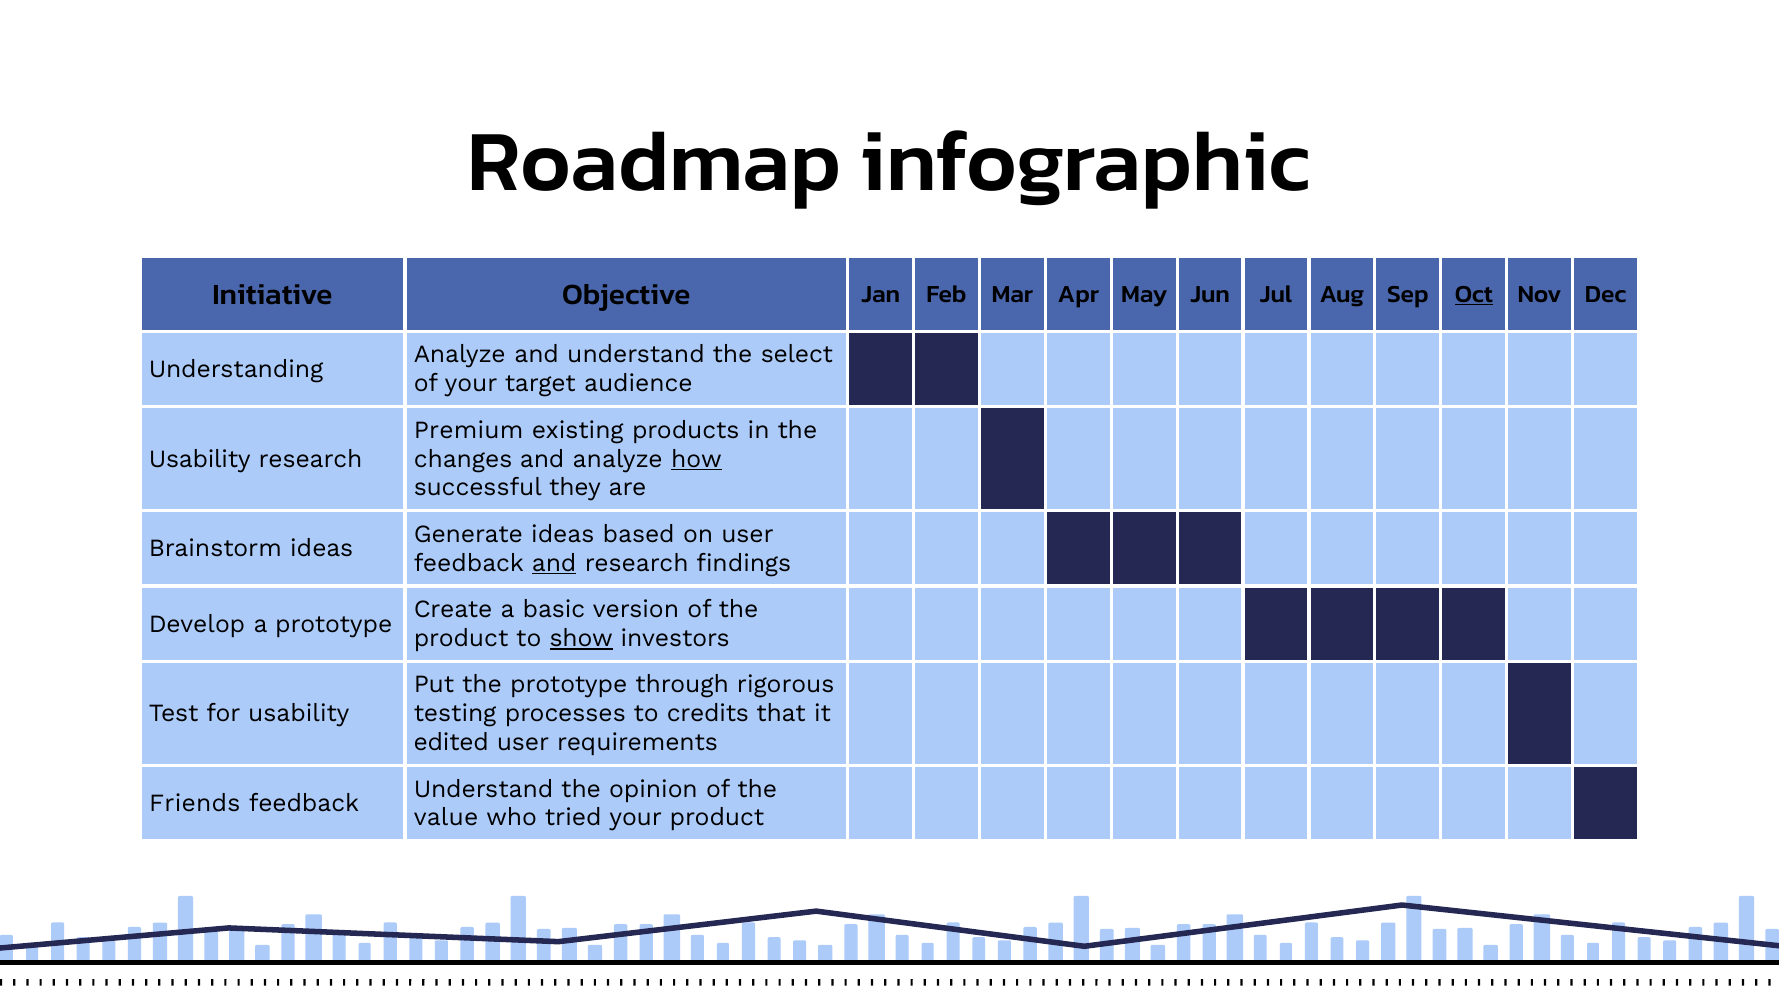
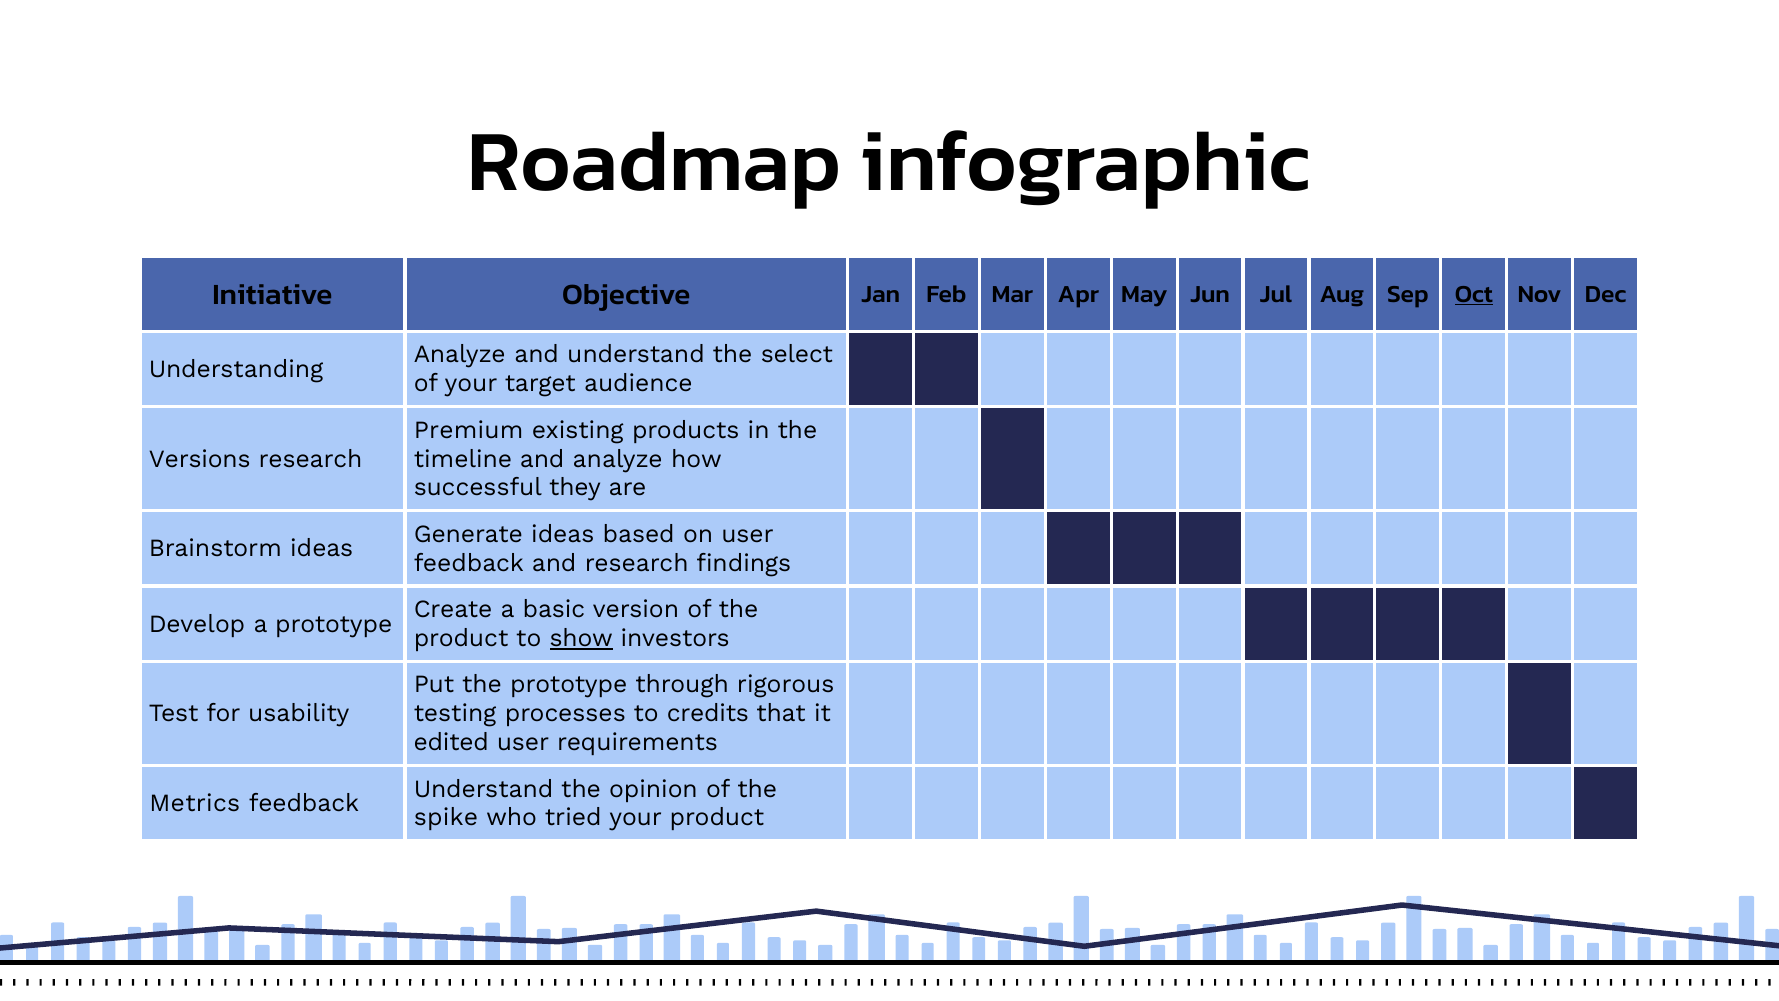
Usability: Usability -> Versions (200, 459)
changes: changes -> timeline (463, 459)
how underline: present -> none (696, 459)
and underline: present -> none (554, 563)
Friends: Friends -> Metrics (195, 803)
value: value -> spike (446, 817)
